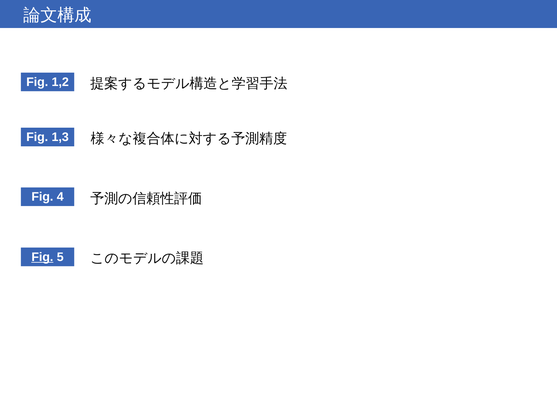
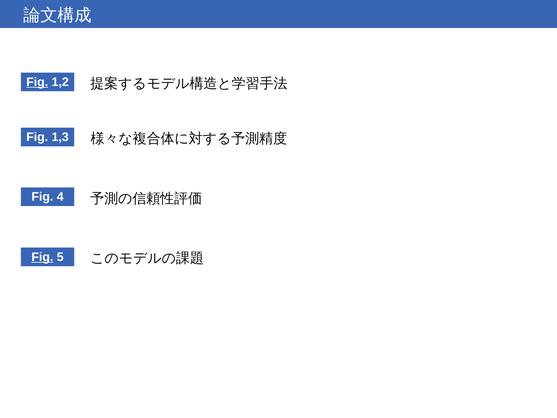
Fig underline: none -> present (37, 82)
